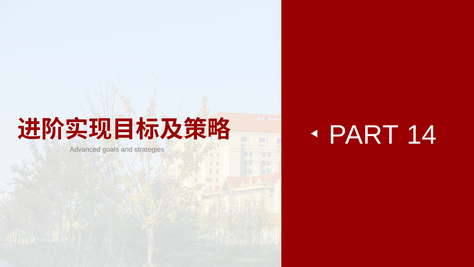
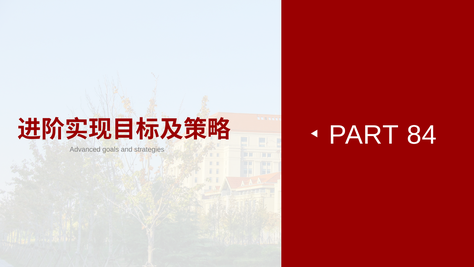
14: 14 -> 84 (422, 135)
